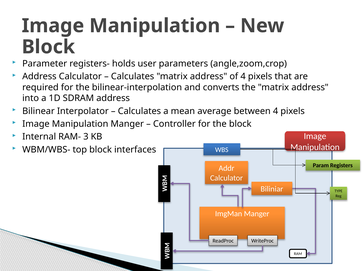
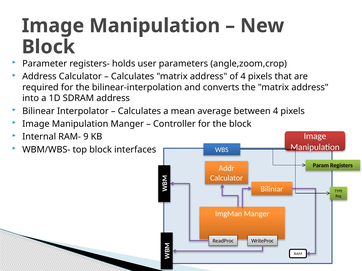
3: 3 -> 9 (86, 137)
